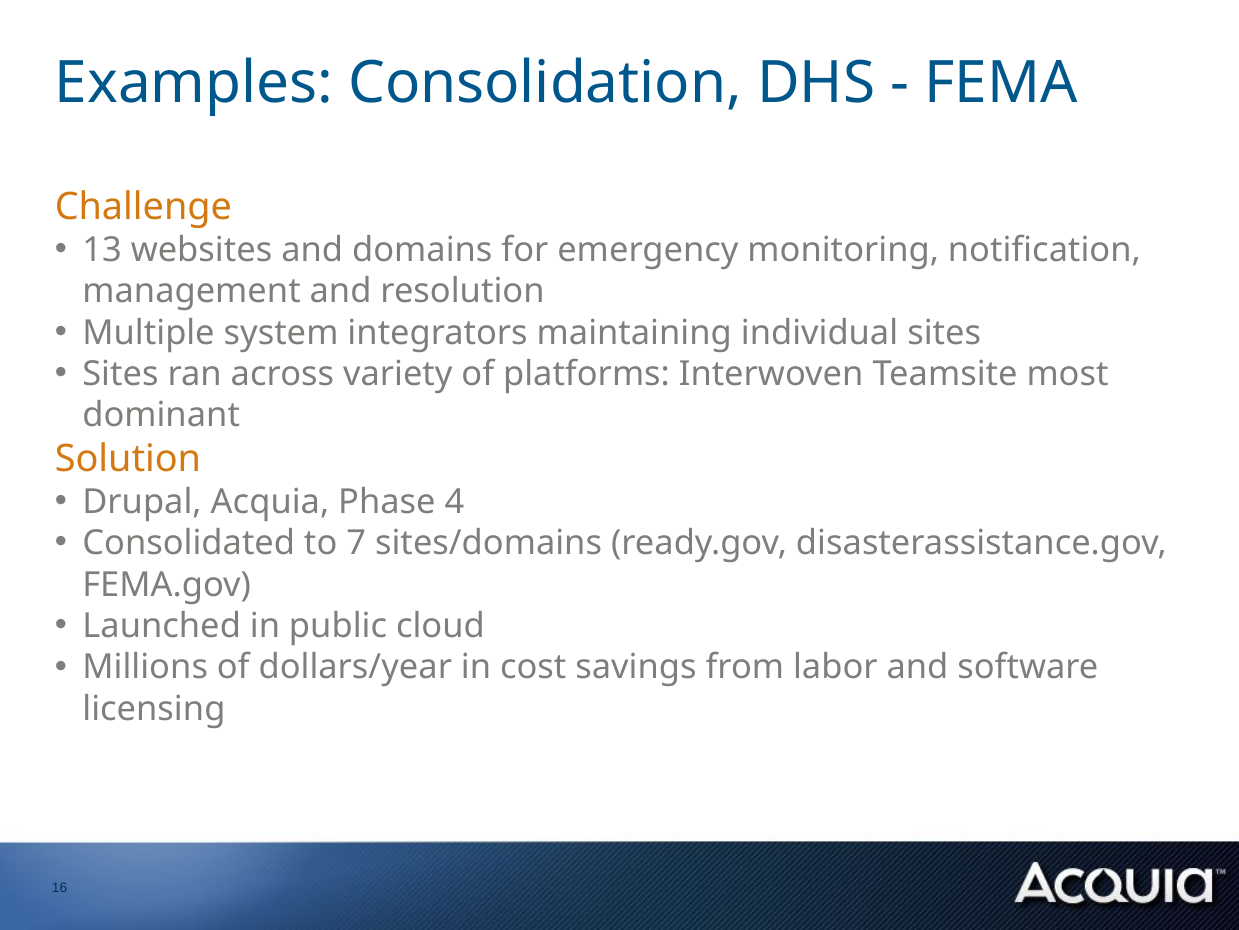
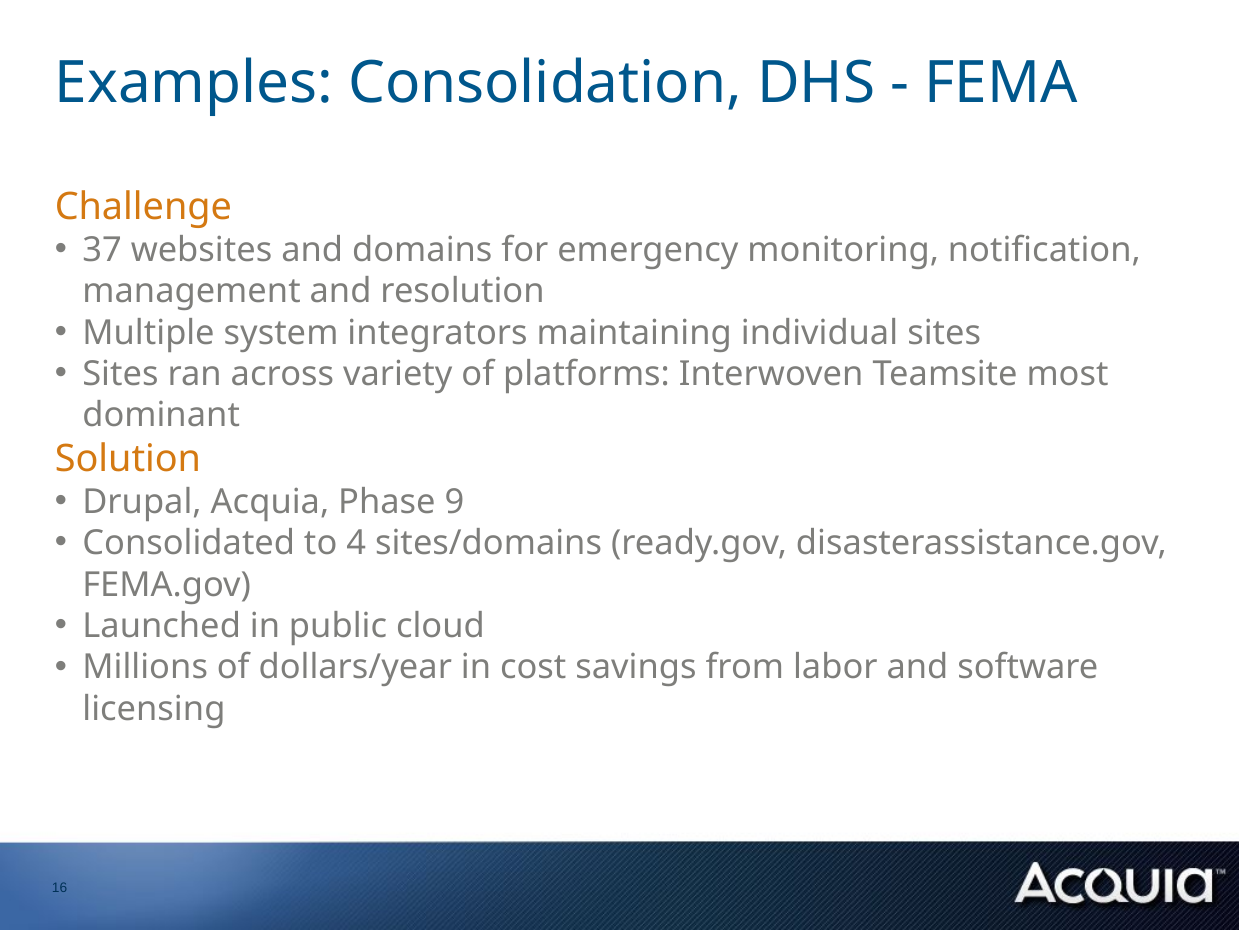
13: 13 -> 37 (102, 250)
4: 4 -> 9 (455, 502)
7: 7 -> 4 (356, 543)
